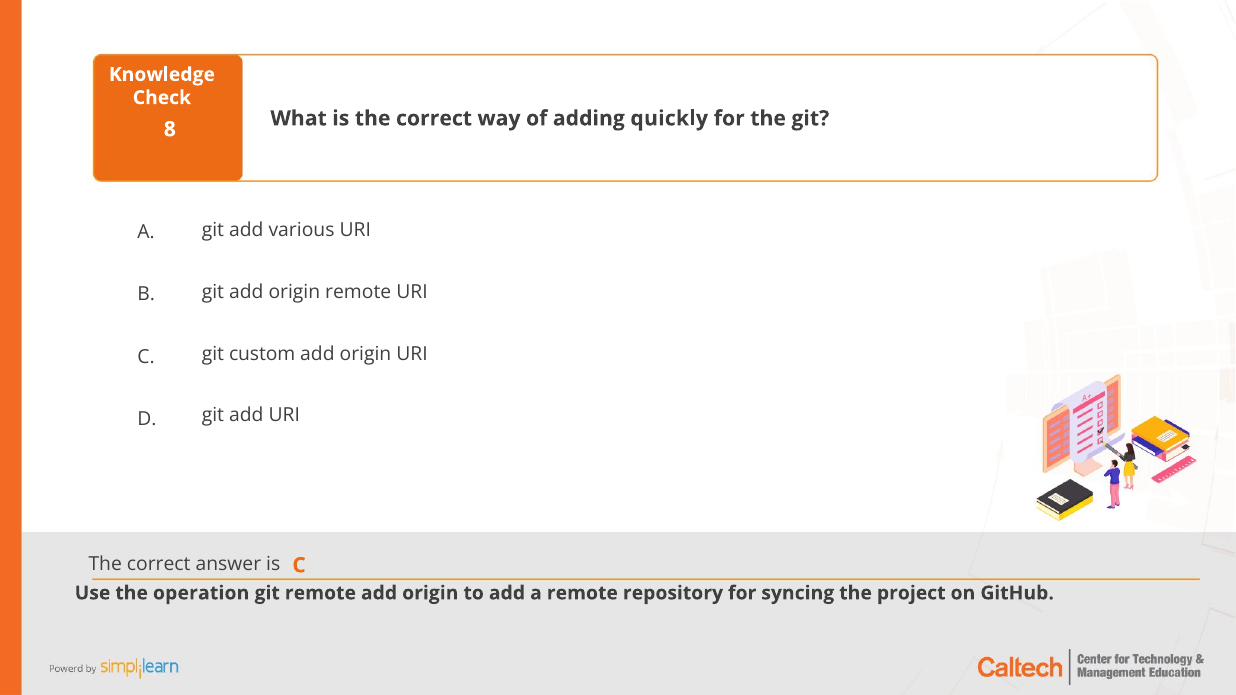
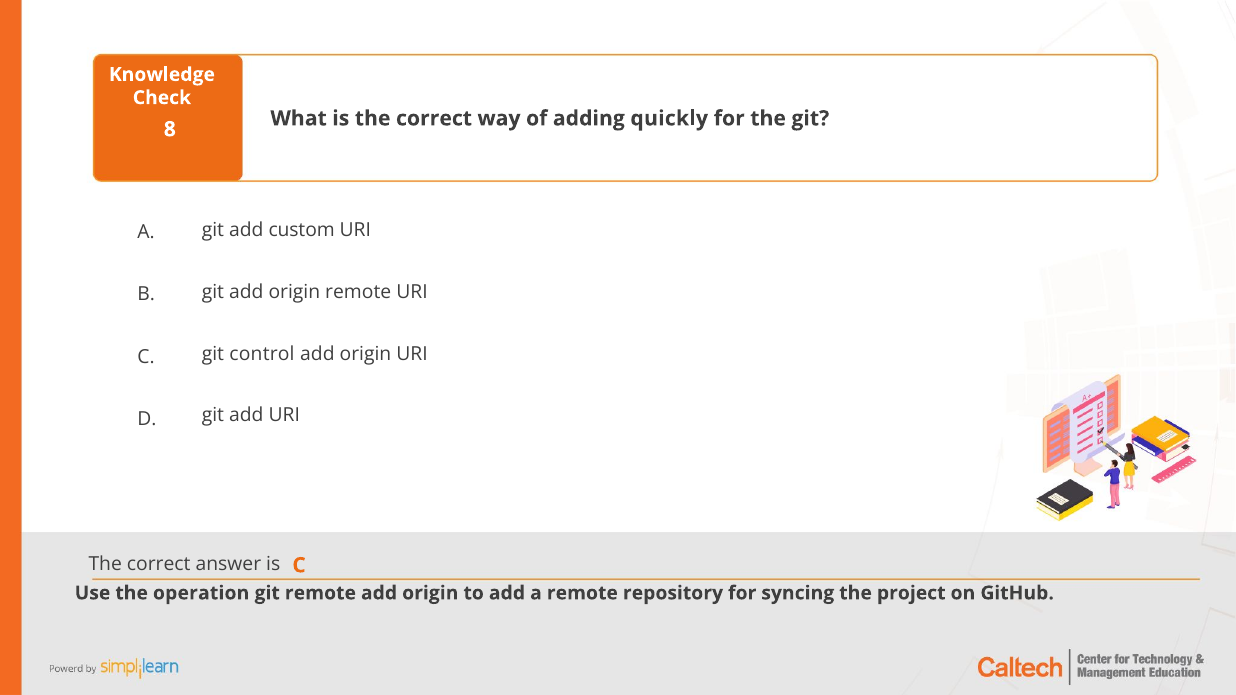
various: various -> custom (302, 230)
custom: custom -> control (262, 354)
